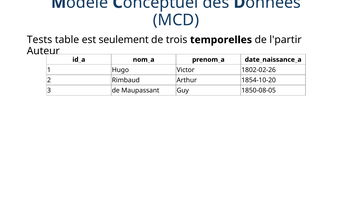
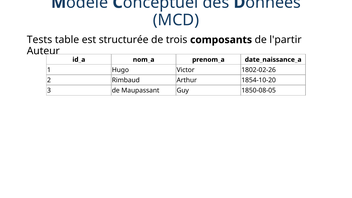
seulement: seulement -> structurée (124, 40)
temporelles: temporelles -> composants (221, 40)
